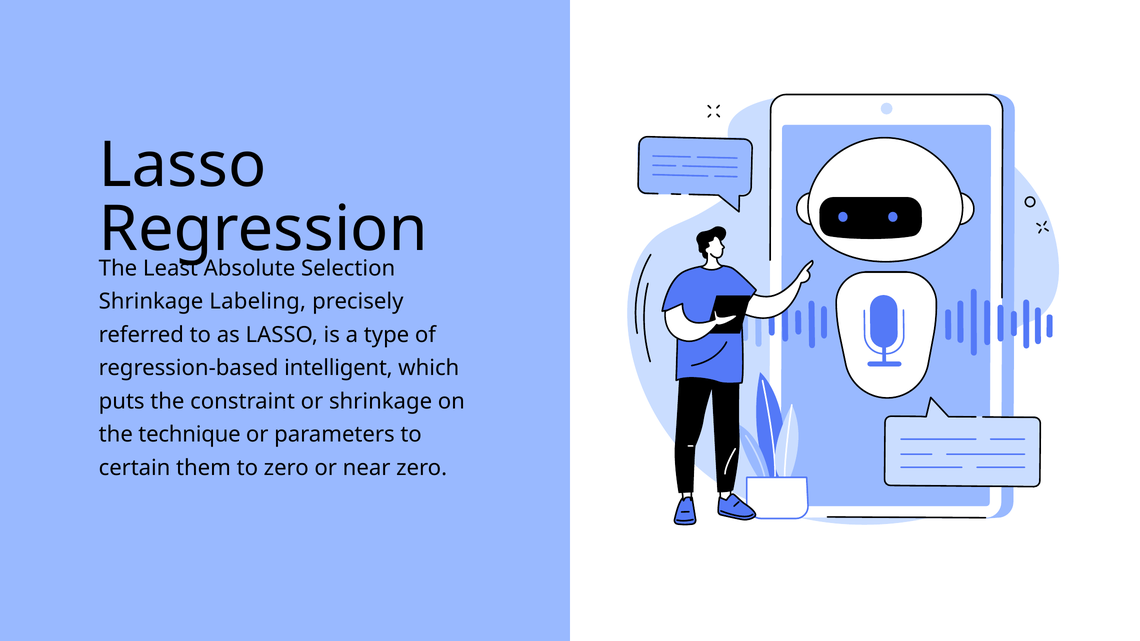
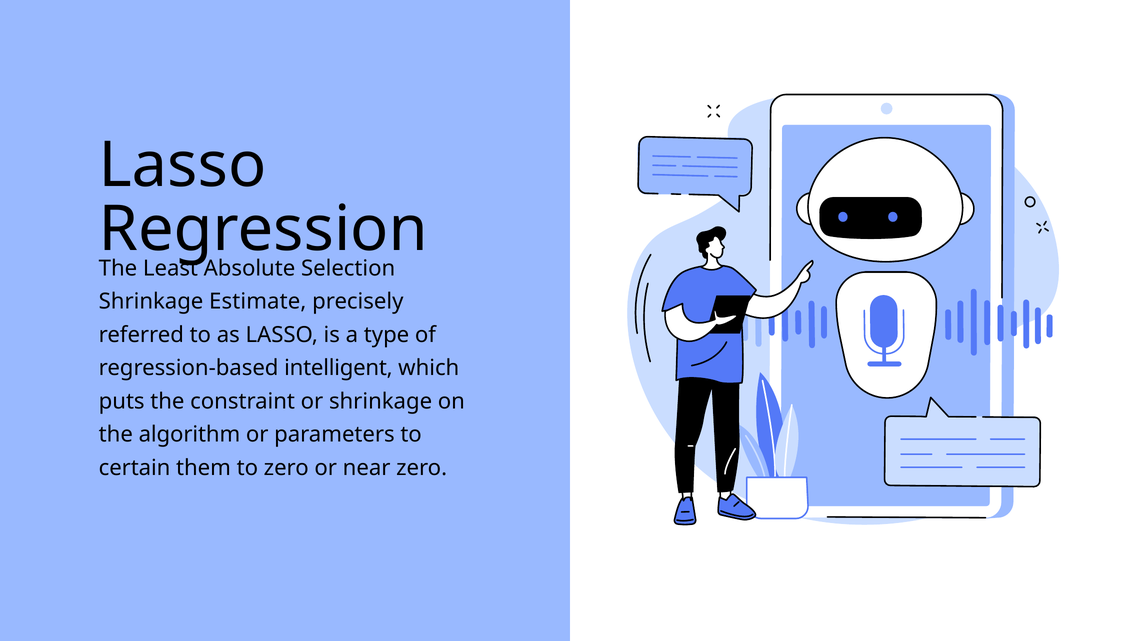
Labeling: Labeling -> Estimate (258, 302)
technique: technique -> algorithm (189, 435)
